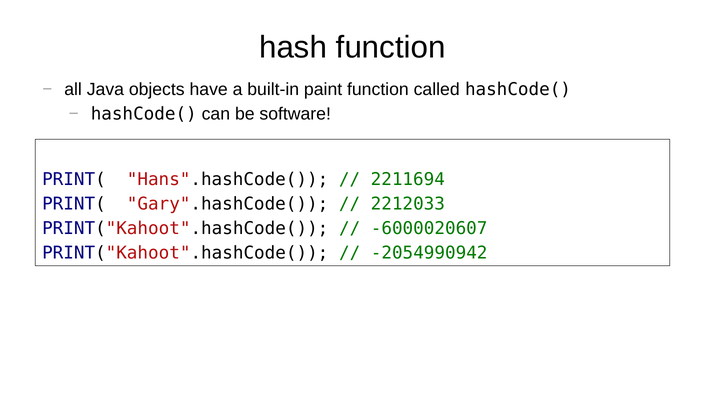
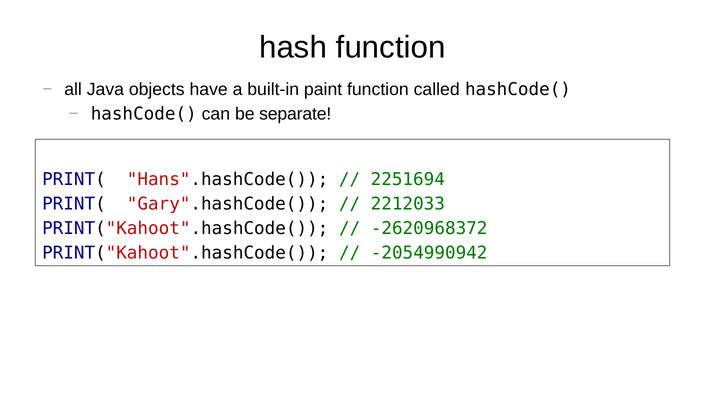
software: software -> separate (295, 114)
2211694: 2211694 -> 2251694 (408, 179)
-6000020607: -6000020607 -> -2620968372 (429, 229)
